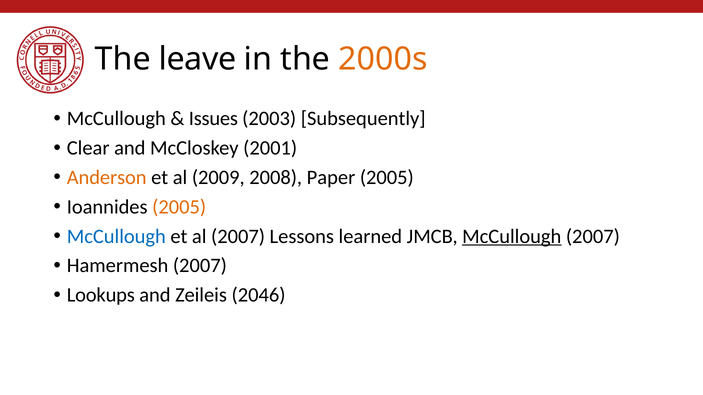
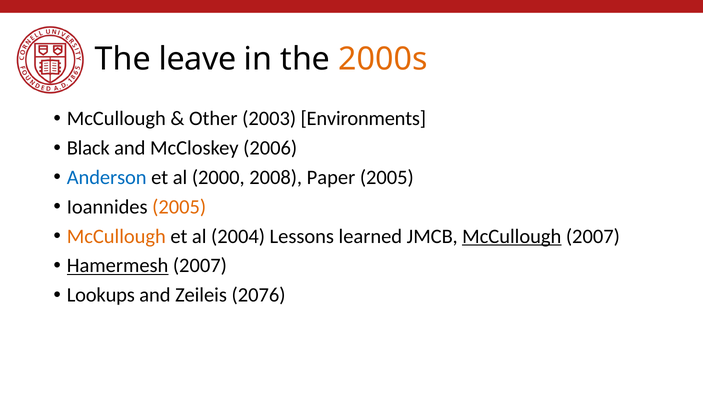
Issues: Issues -> Other (213, 119)
Subsequently: Subsequently -> Environments (363, 119)
Clear: Clear -> Black (88, 148)
2001: 2001 -> 2006 (270, 148)
Anderson colour: orange -> blue (107, 178)
2009: 2009 -> 2000 (218, 178)
McCullough colour: blue -> orange (116, 237)
al 2007: 2007 -> 2004 (238, 237)
Hamermesh underline: none -> present (118, 266)
2046: 2046 -> 2076 (259, 295)
